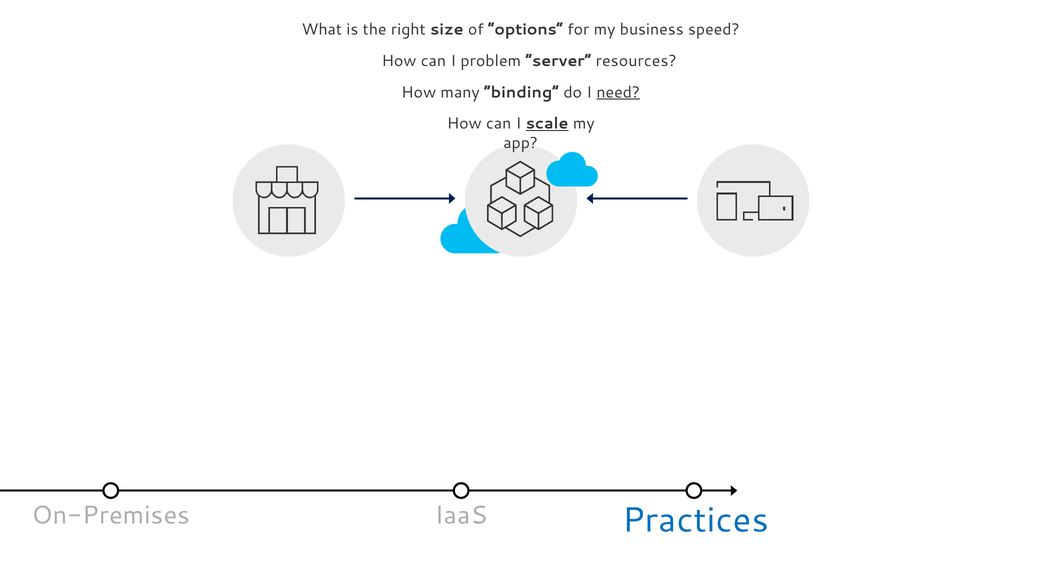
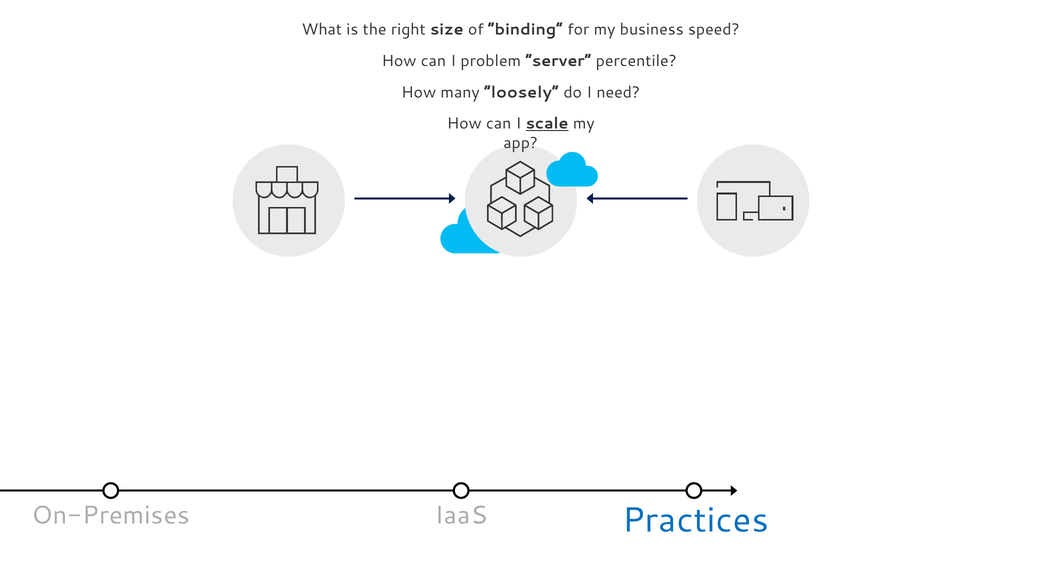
options: options -> binding (525, 29)
resources: resources -> percentile (636, 61)
binding: binding -> loosely (521, 92)
need underline: present -> none (618, 92)
